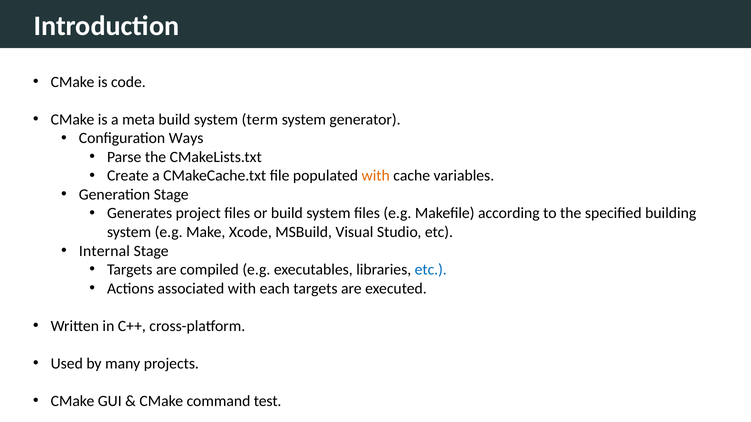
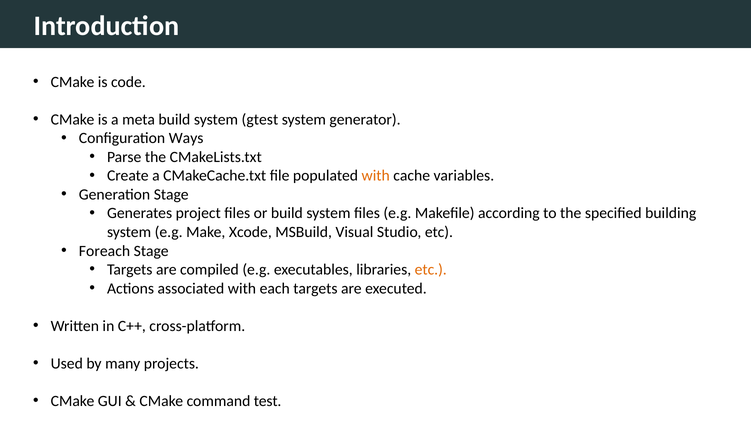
term: term -> gtest (260, 120)
Internal: Internal -> Foreach (105, 251)
etc colour: blue -> orange (431, 270)
